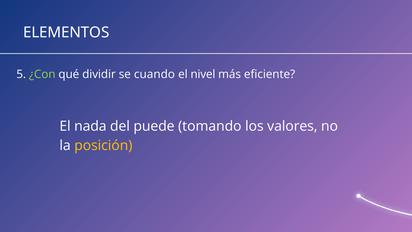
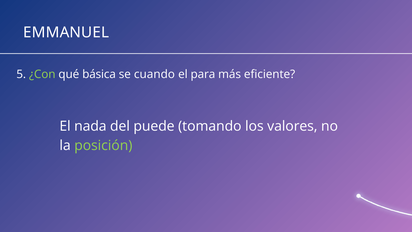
ELEMENTOS: ELEMENTOS -> EMMANUEL (66, 32)
dividir: dividir -> básica (99, 74)
nivel: nivel -> para (203, 74)
posición colour: yellow -> light green (103, 146)
